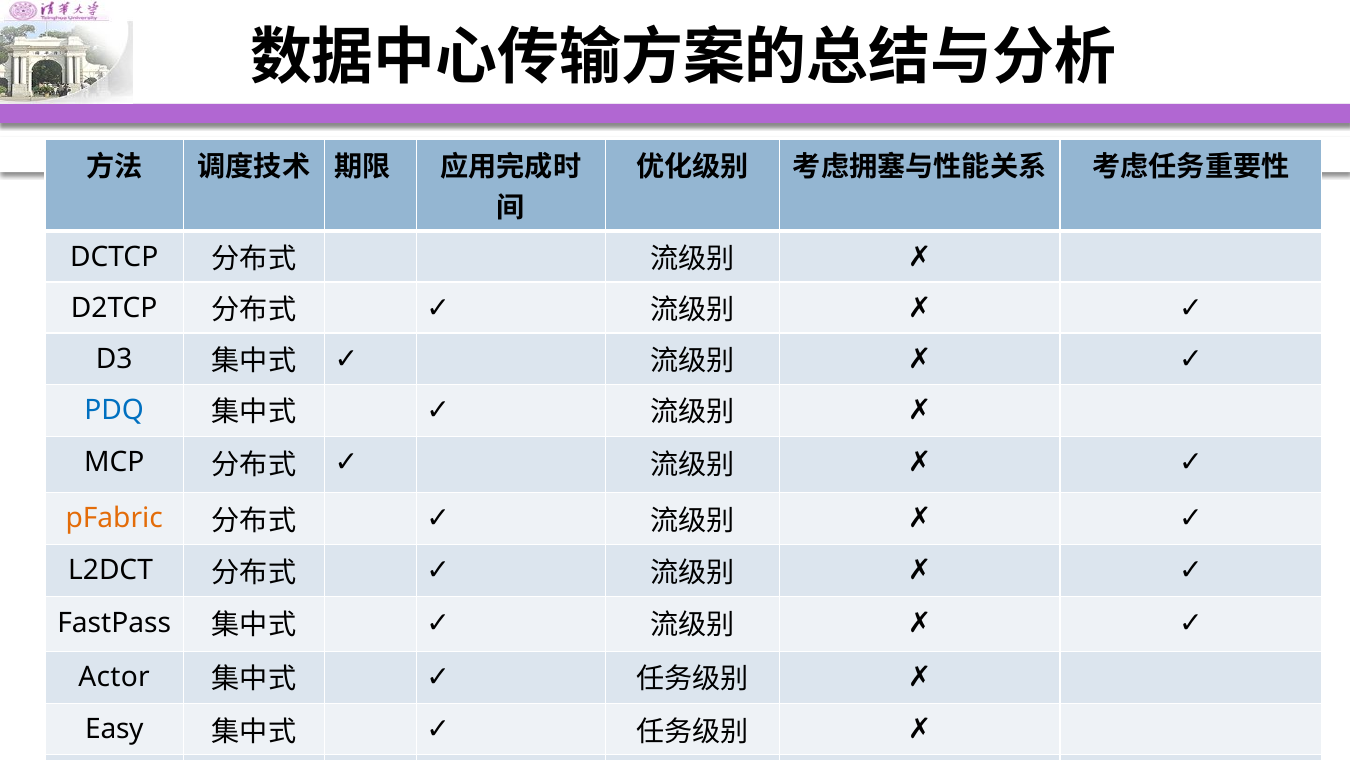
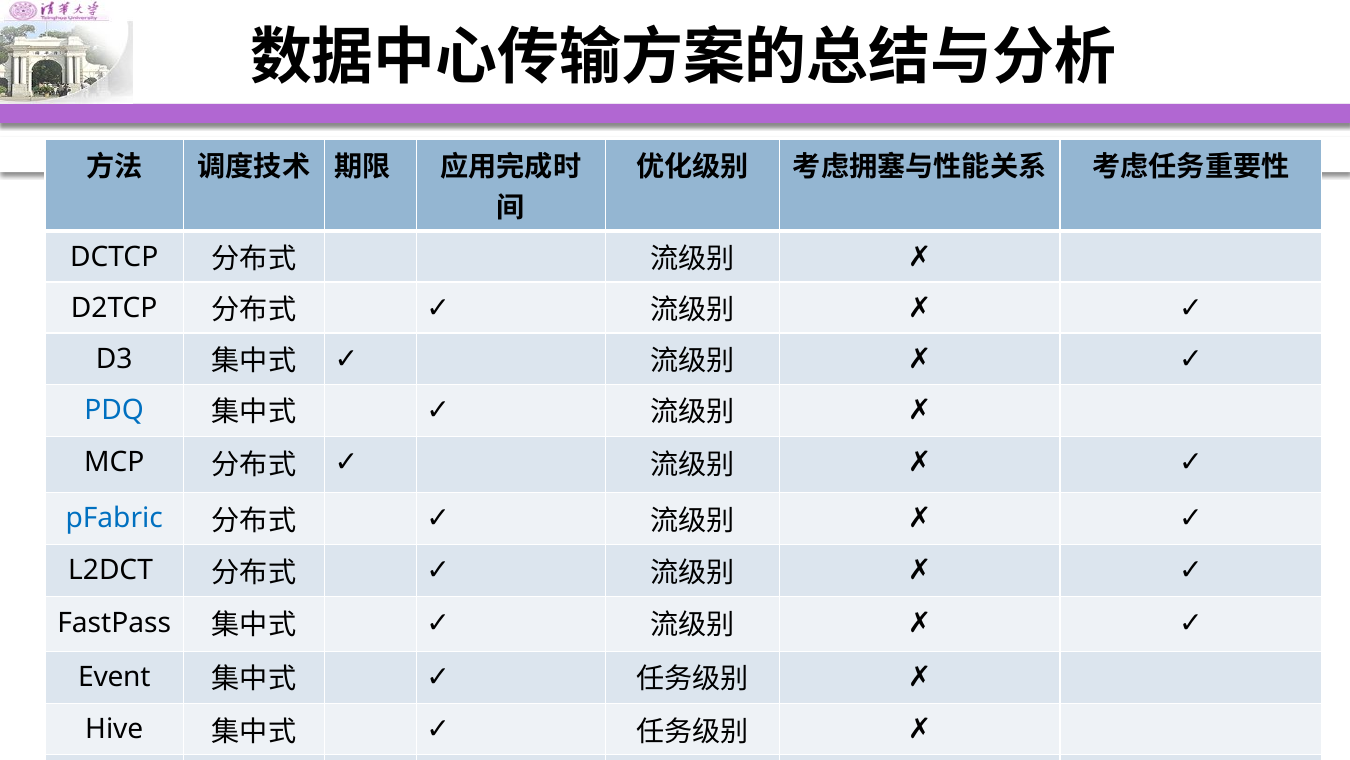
pFabric colour: orange -> blue (114, 518)
Actor: Actor -> Event (114, 677)
Easy: Easy -> Hive (114, 729)
